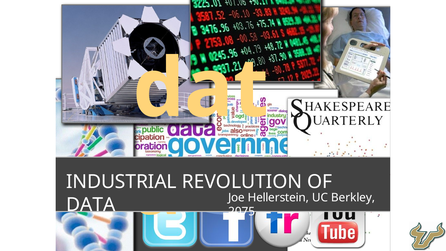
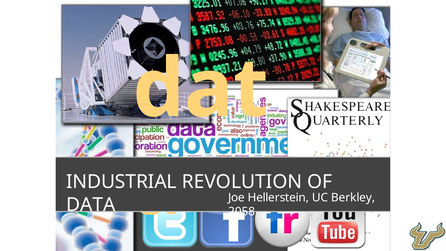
2075: 2075 -> 2058 (242, 212)
